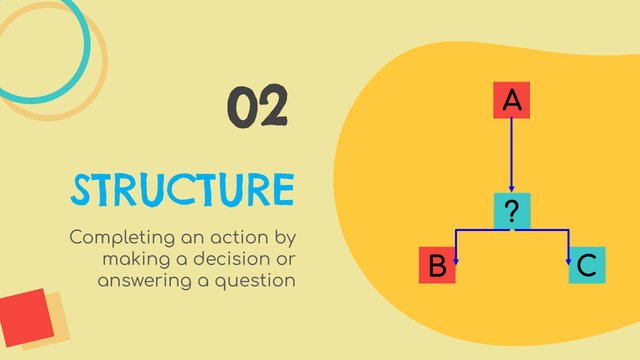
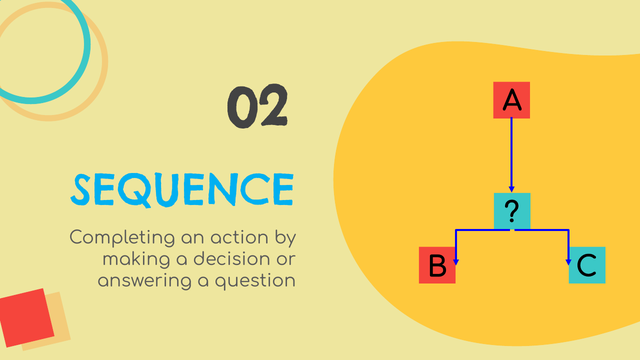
STRUCTURE: STRUCTURE -> SEQUENCE (183, 191)
